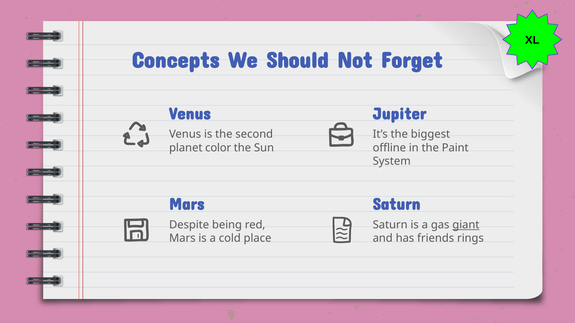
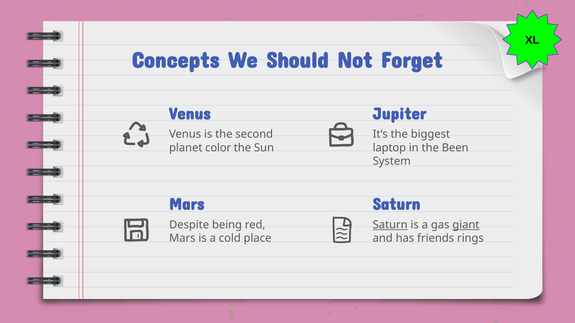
offline: offline -> laptop (389, 148)
Paint: Paint -> Been (455, 148)
Saturn underline: none -> present (390, 225)
